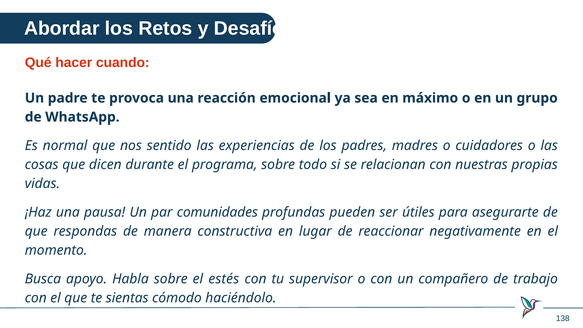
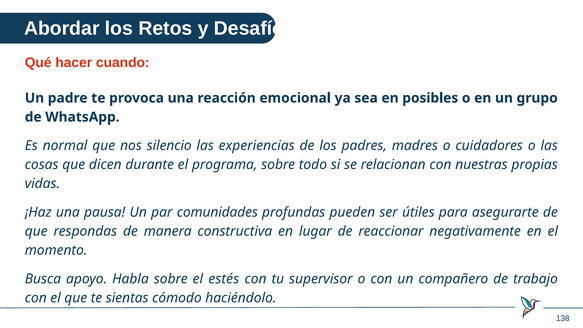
máximo: máximo -> posibles (430, 98)
sentido: sentido -> silencio (169, 146)
